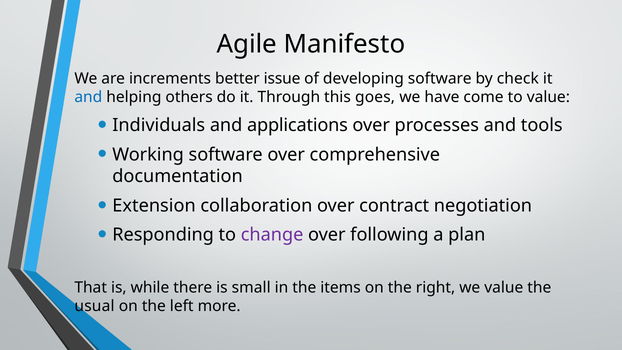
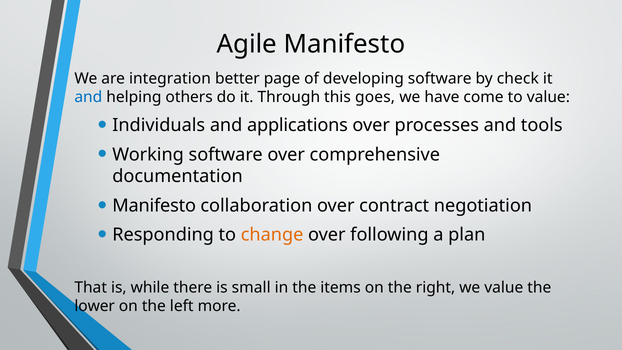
increments: increments -> integration (170, 79)
issue: issue -> page (282, 79)
Extension: Extension -> Manifesto (154, 206)
change colour: purple -> orange (272, 235)
usual: usual -> lower (95, 306)
